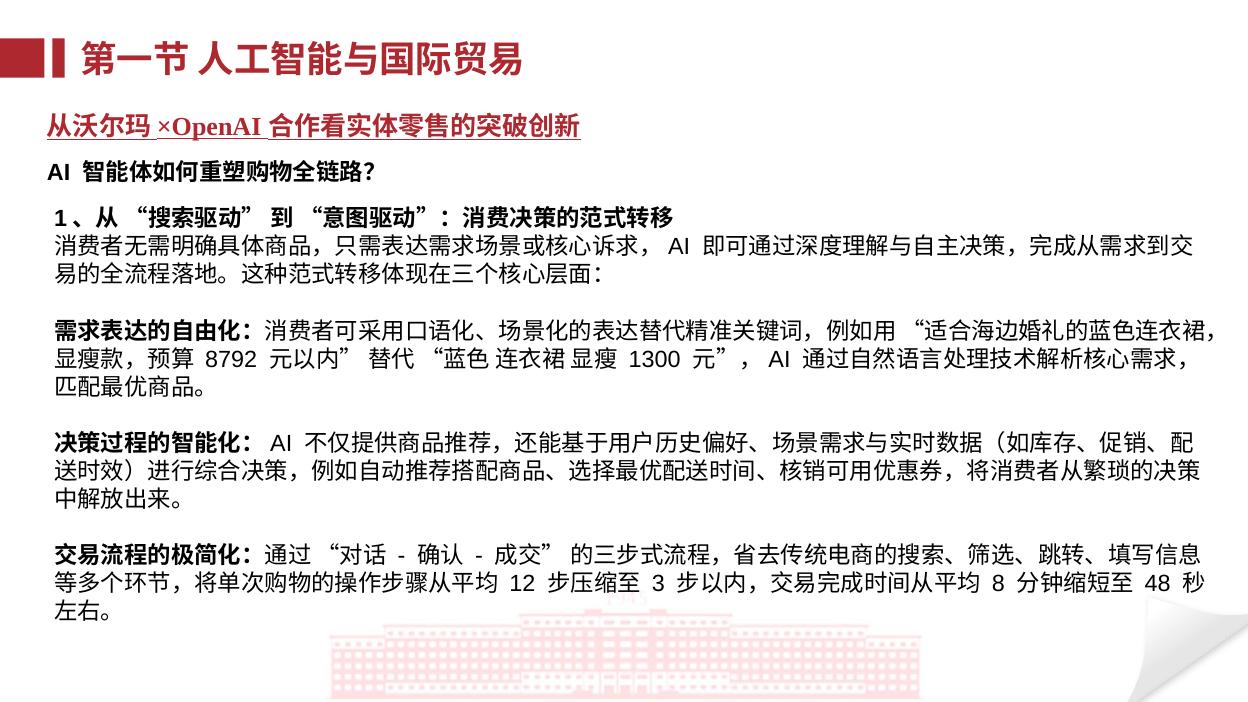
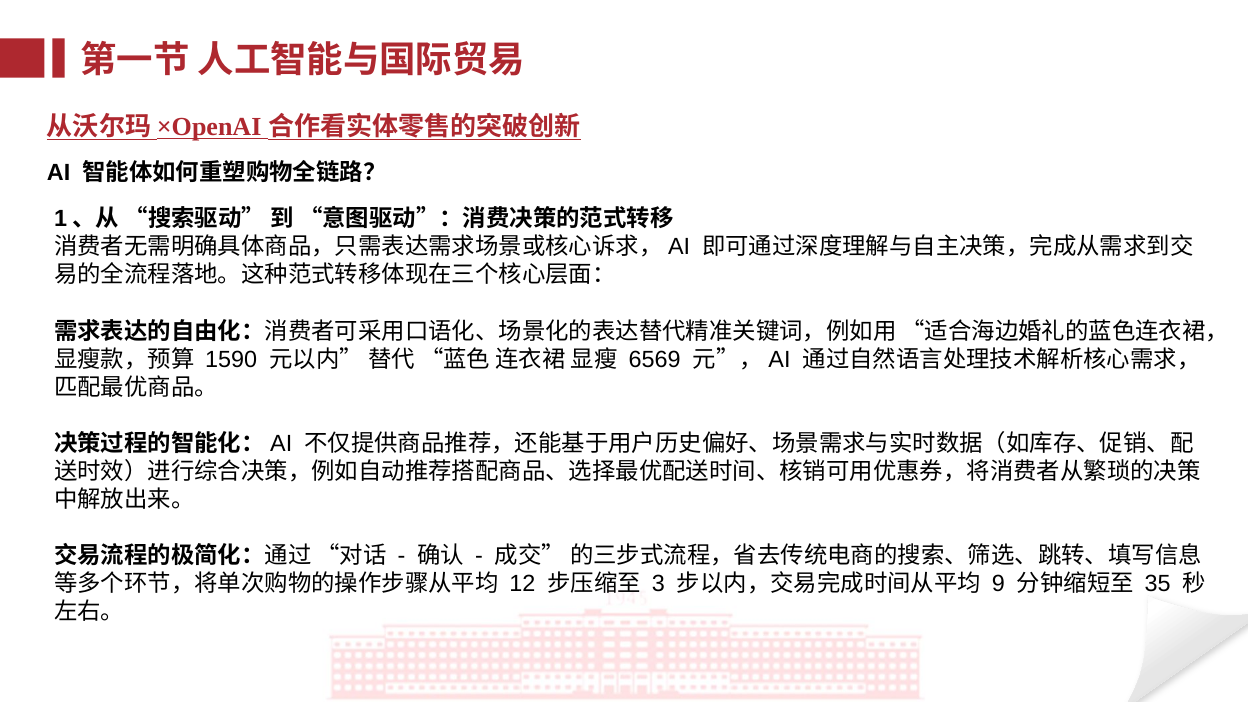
8792: 8792 -> 1590 (231, 359)
1300: 1300 -> 6569 (655, 359)
8: 8 -> 9 (998, 584)
48: 48 -> 35 (1158, 584)
